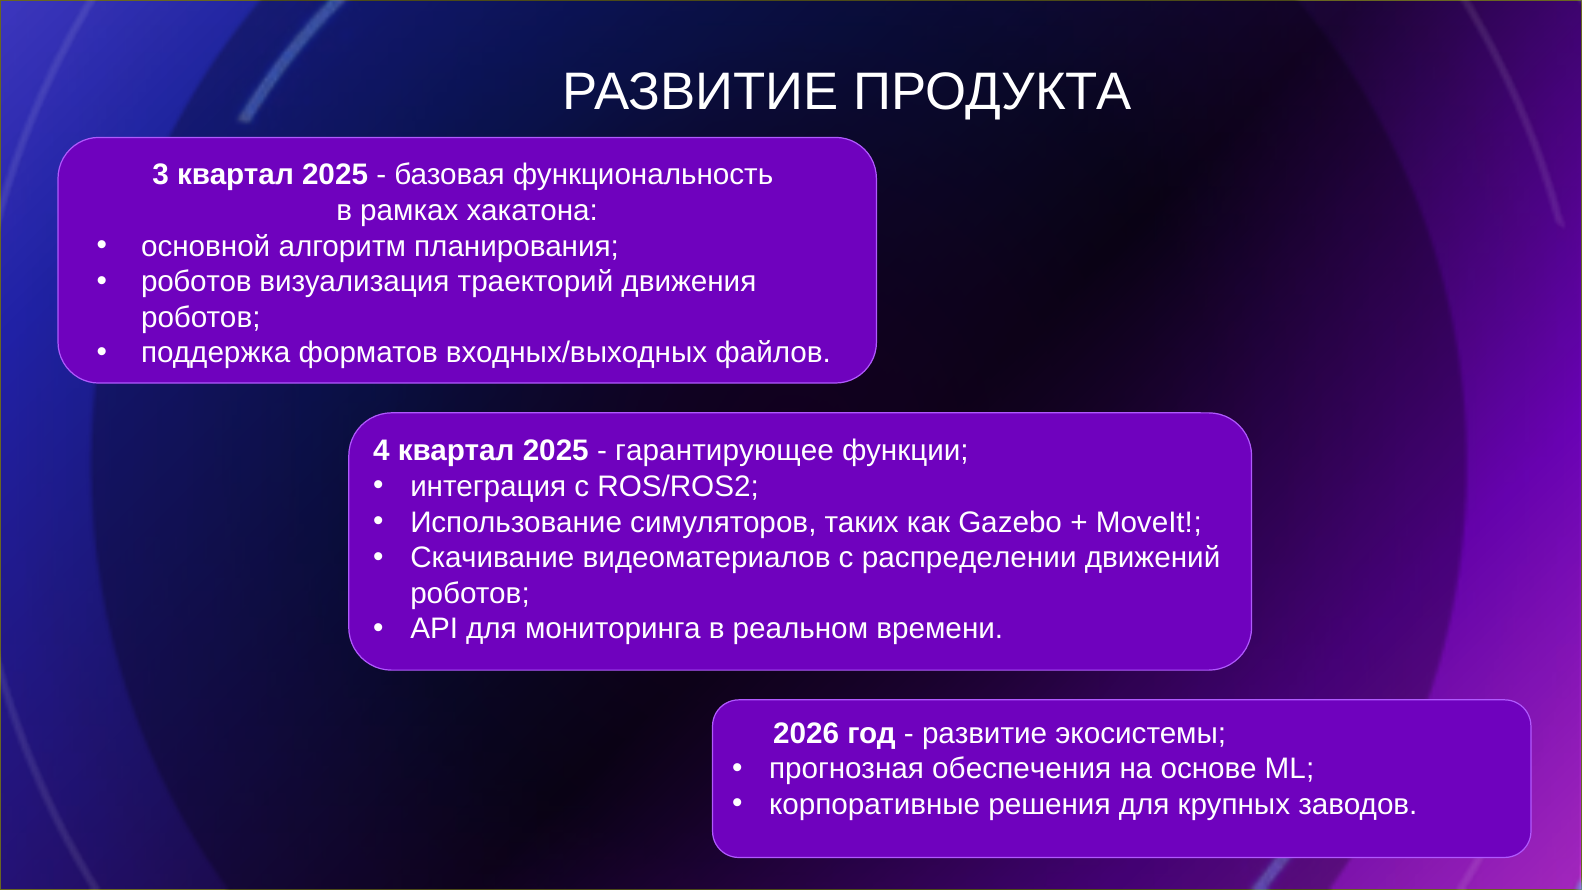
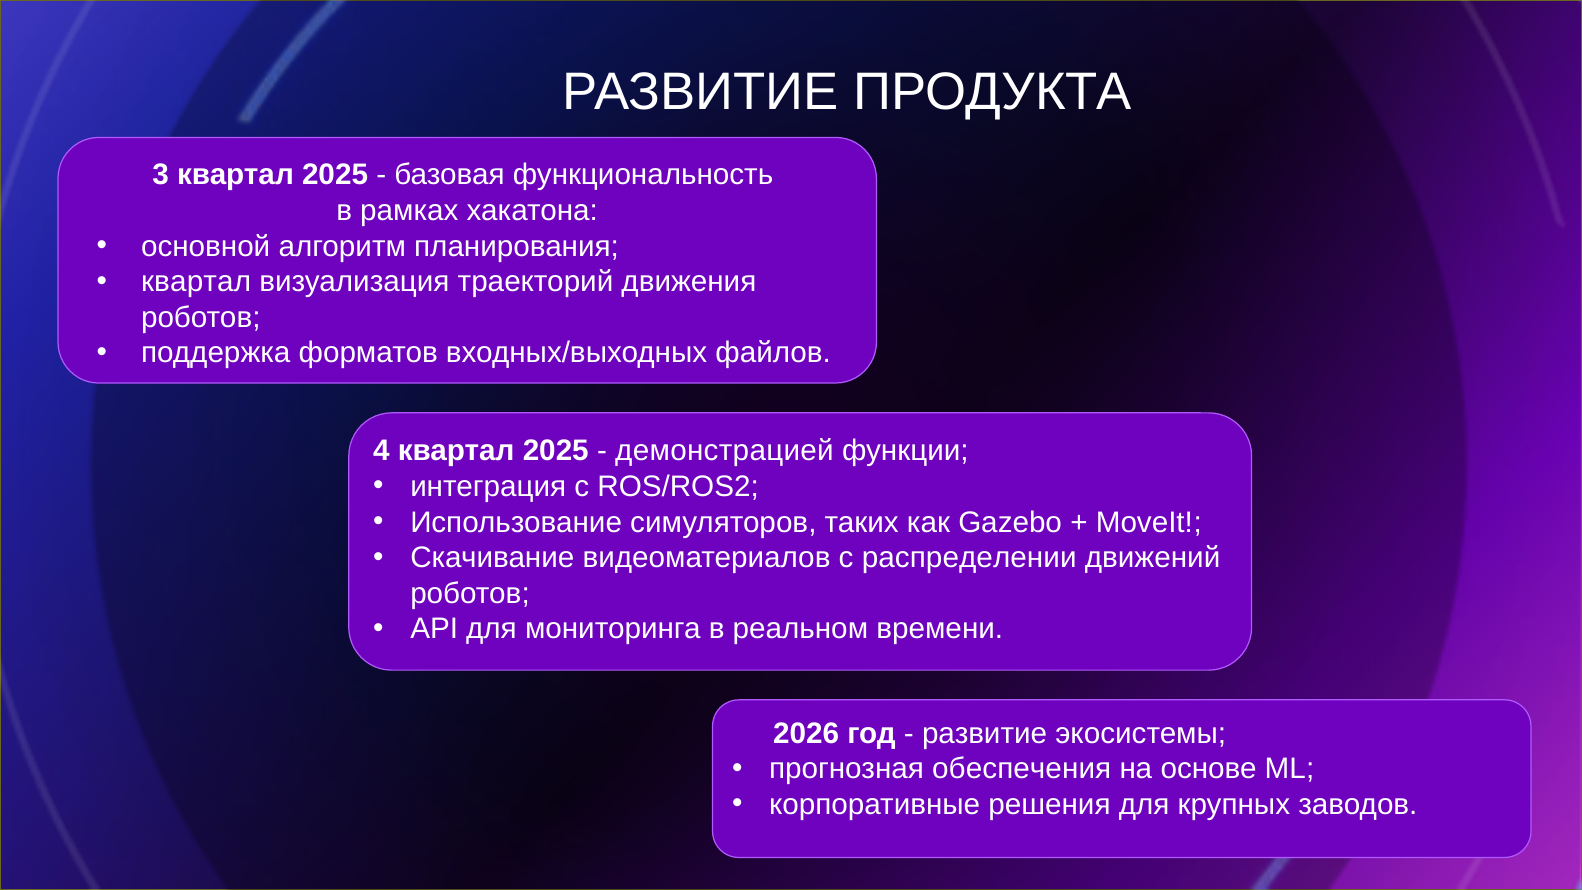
роботов: роботов -> квартал (196, 282)
гарантирующее: гарантирующее -> демонстрацией (724, 451)
